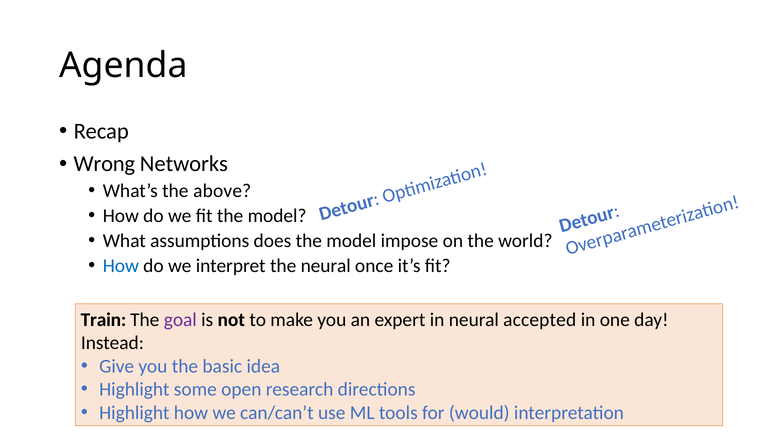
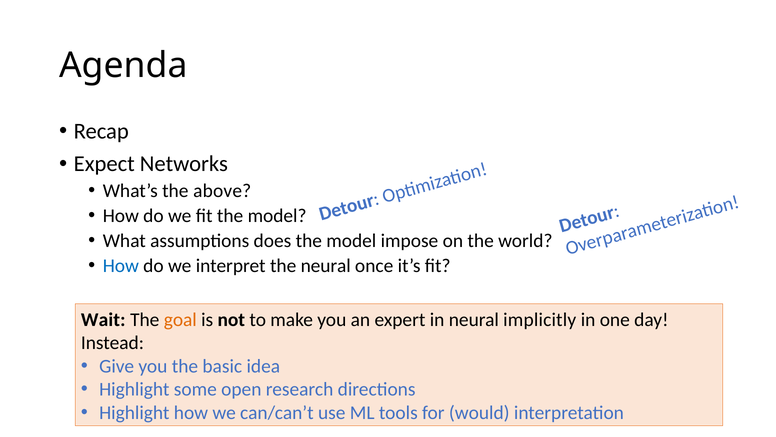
Wrong: Wrong -> Expect (104, 164)
Train: Train -> Wait (103, 319)
goal colour: purple -> orange (180, 319)
accepted: accepted -> implicitly (540, 319)
